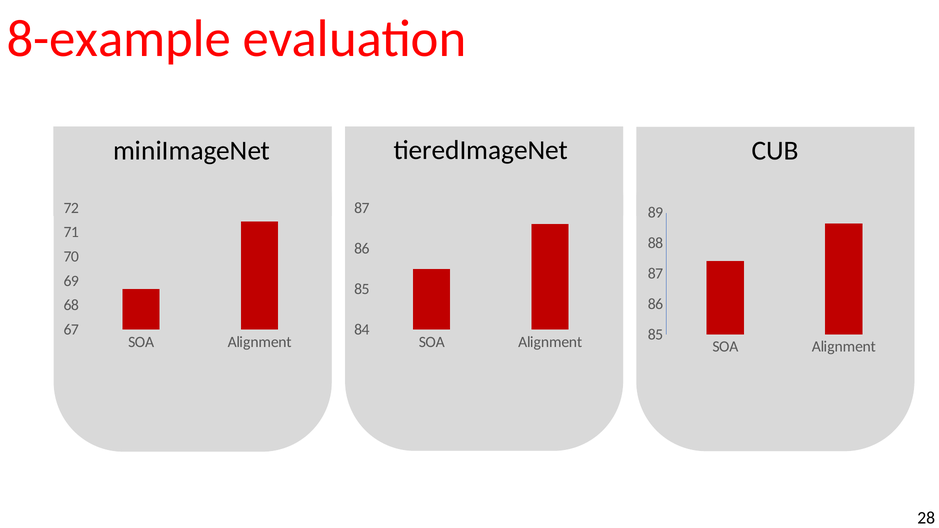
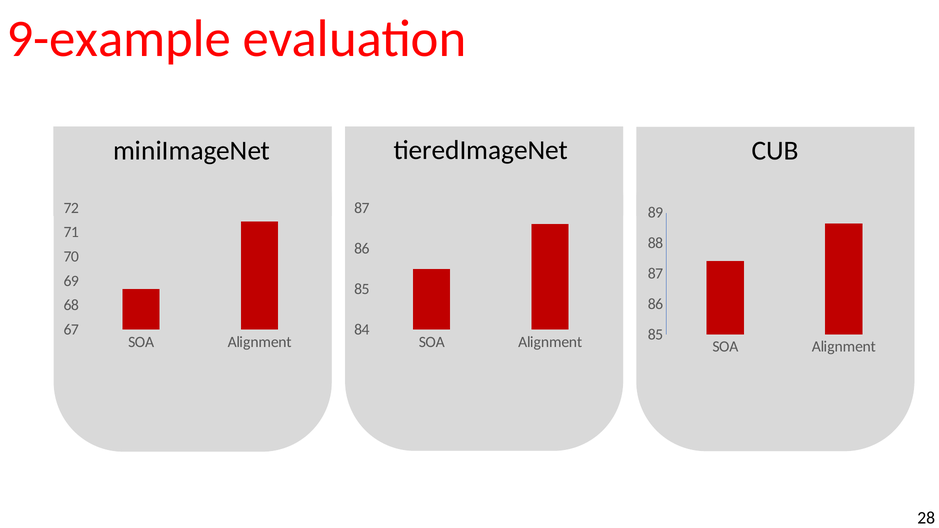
8-example: 8-example -> 9-example (119, 39)
